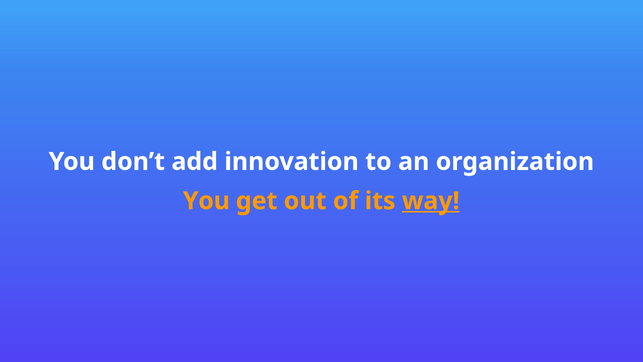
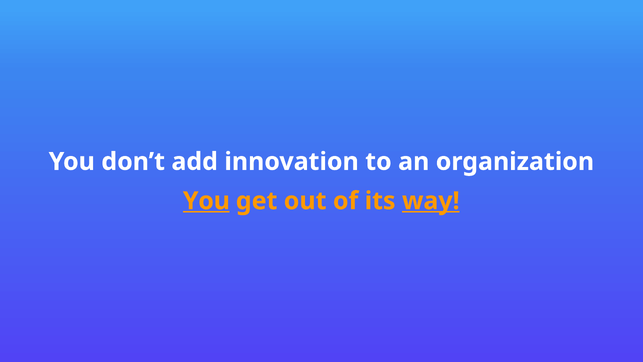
You underline: none -> present (206, 201)
